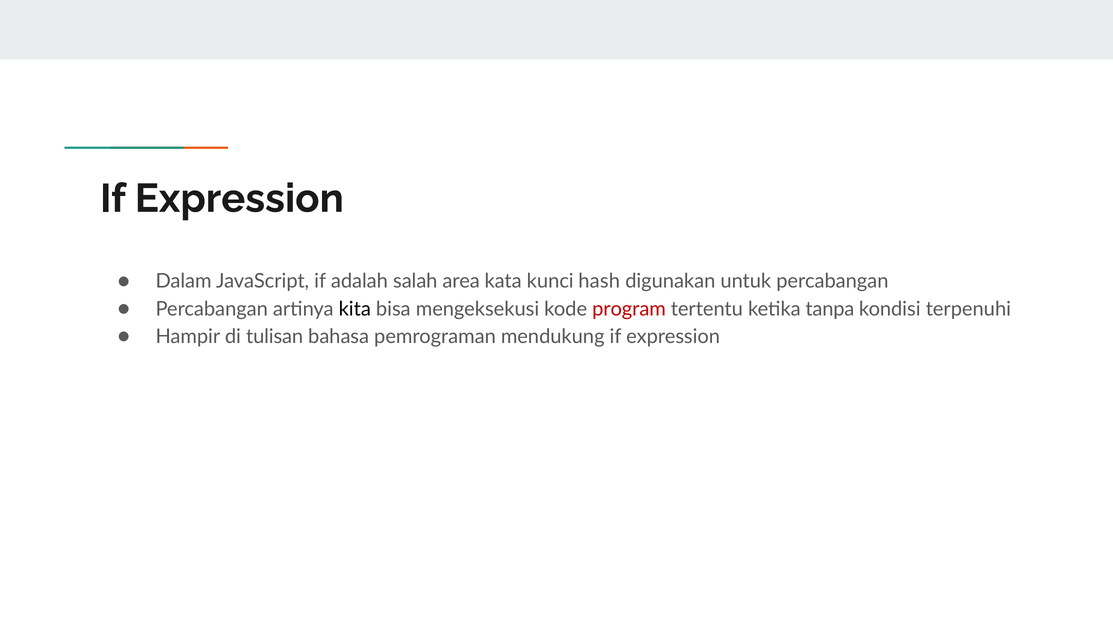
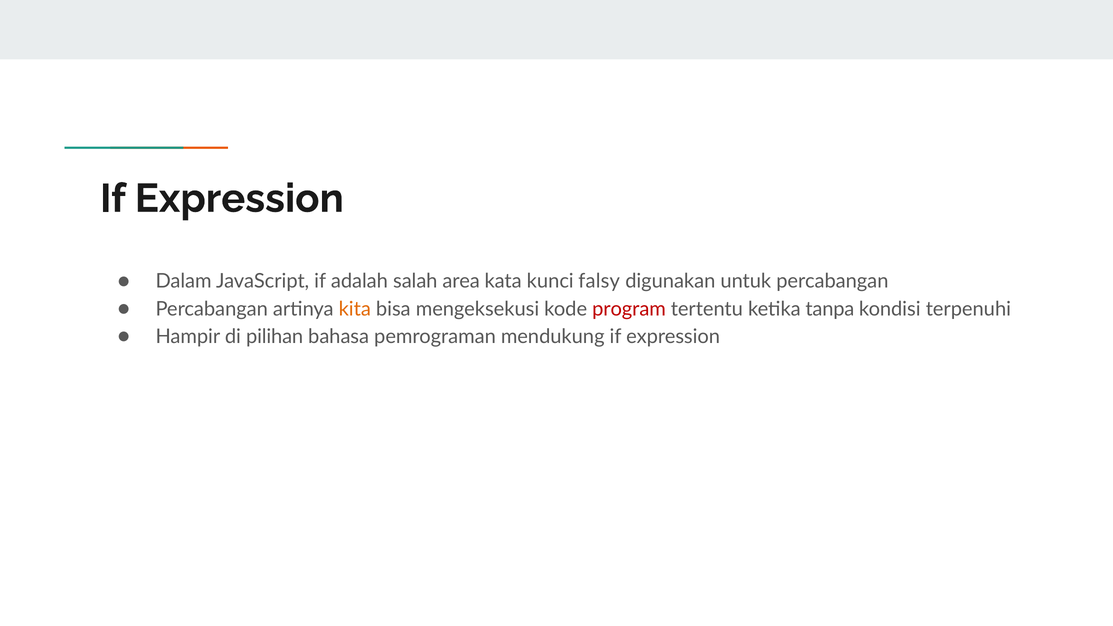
hash: hash -> falsy (599, 281)
kita colour: black -> orange (355, 309)
tulisan: tulisan -> pilihan (275, 337)
